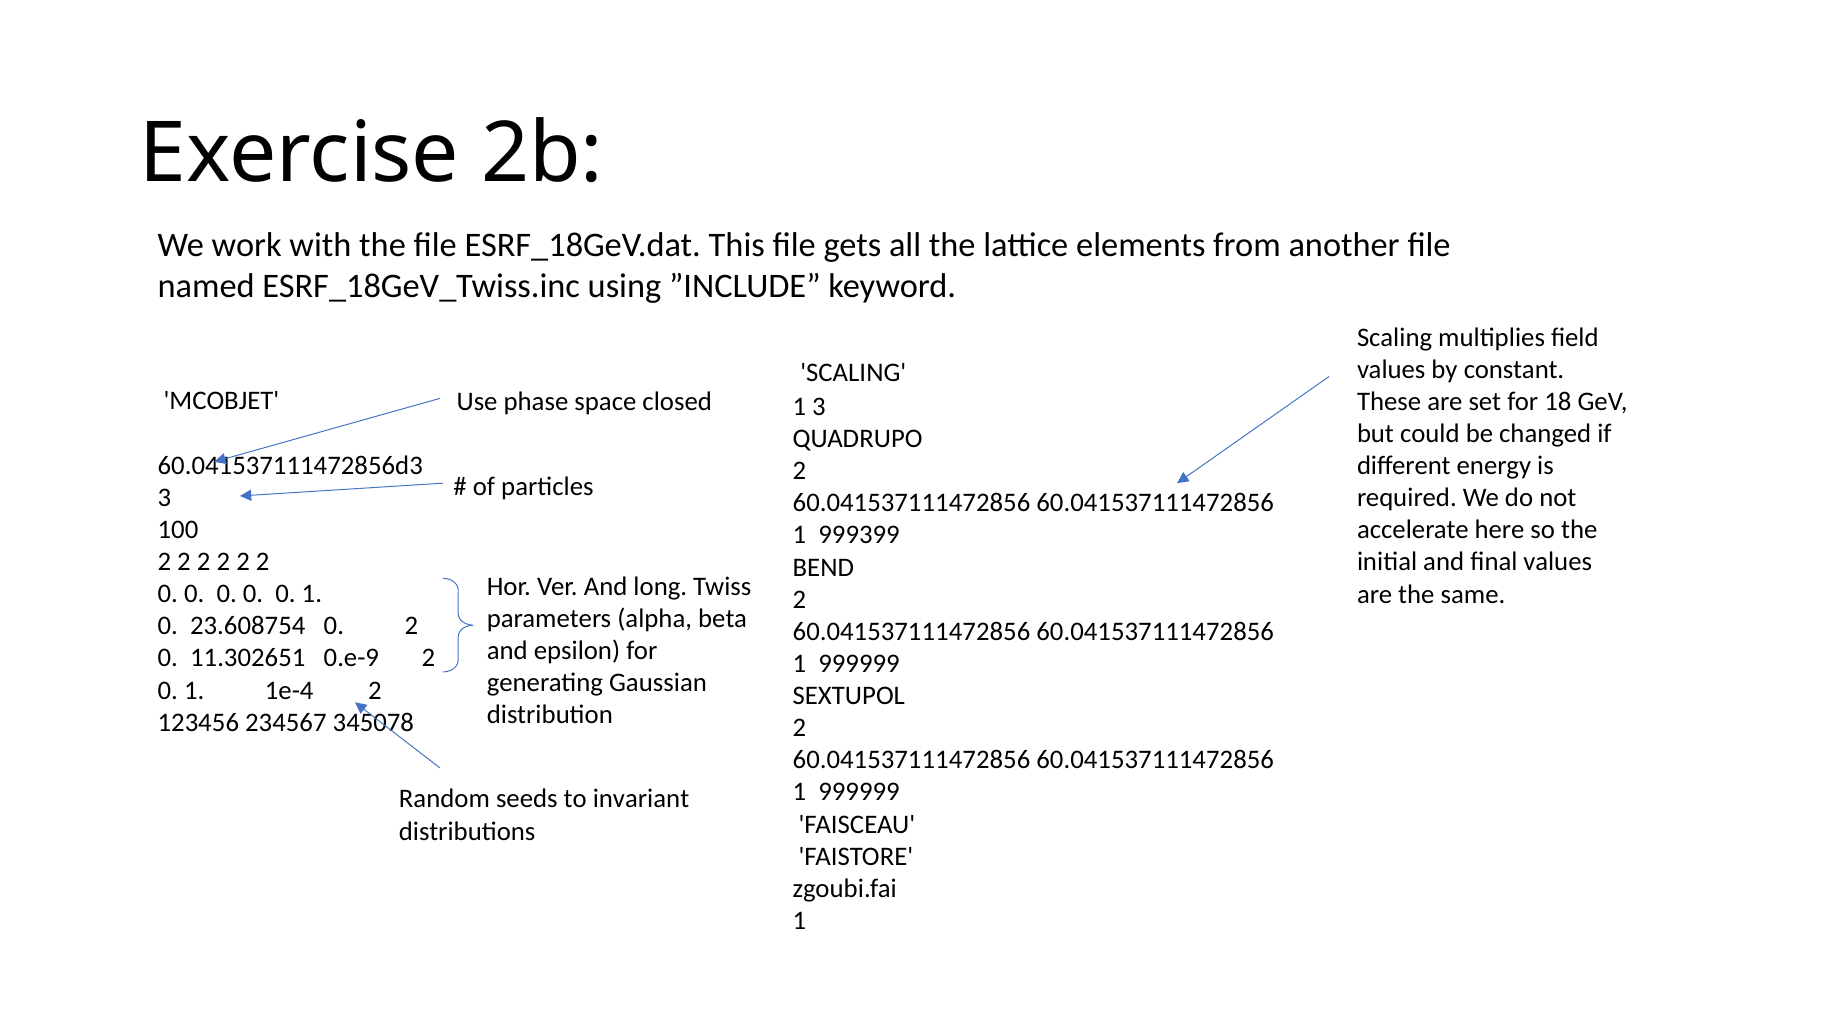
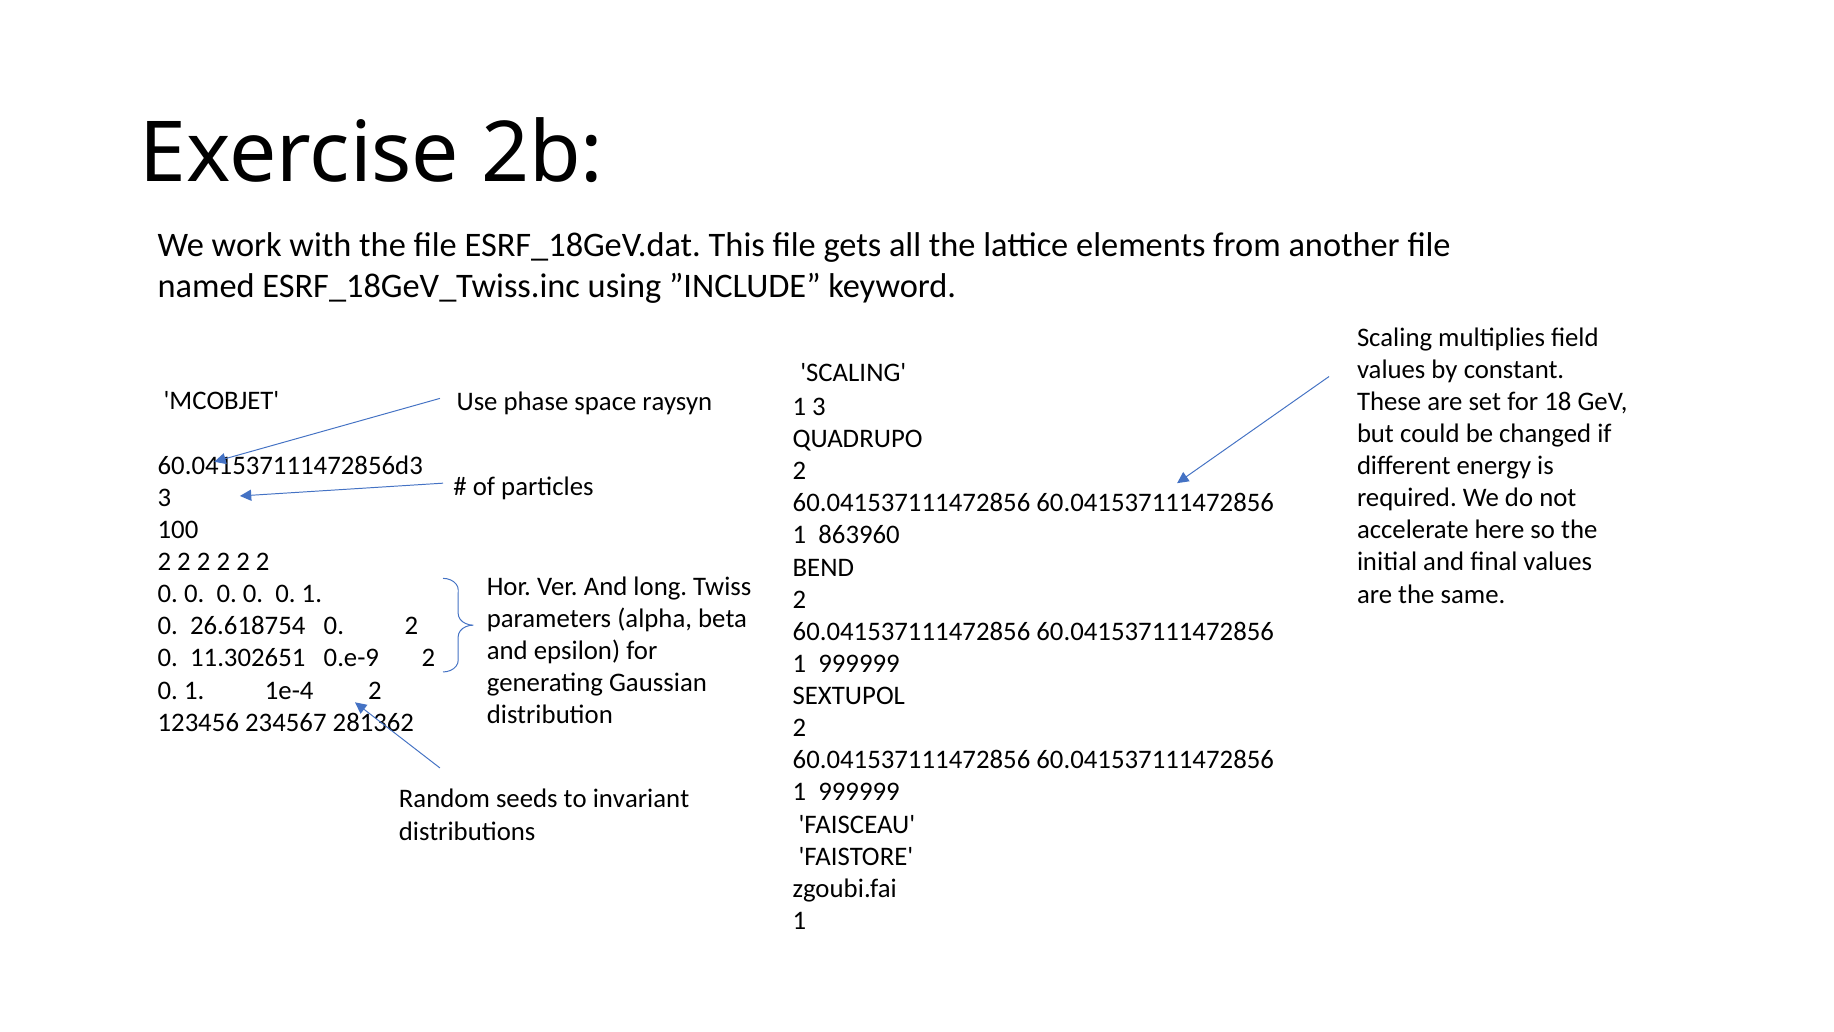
closed: closed -> raysyn (677, 401)
999399: 999399 -> 863960 (859, 535)
23.608754: 23.608754 -> 26.618754 (248, 626)
345078: 345078 -> 281362 (373, 722)
